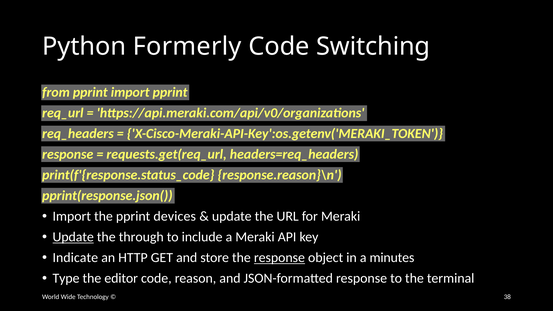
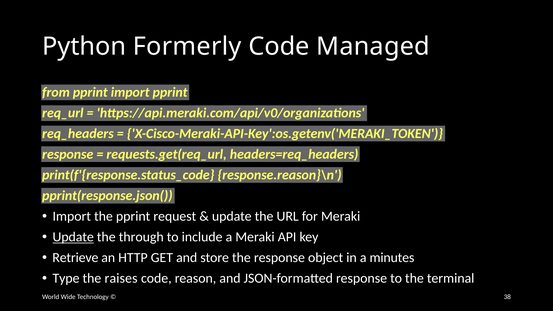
Switching: Switching -> Managed (373, 46)
devices: devices -> request (175, 216)
Indicate: Indicate -> Retrieve (75, 258)
response underline: present -> none (279, 258)
editor: editor -> raises (121, 278)
